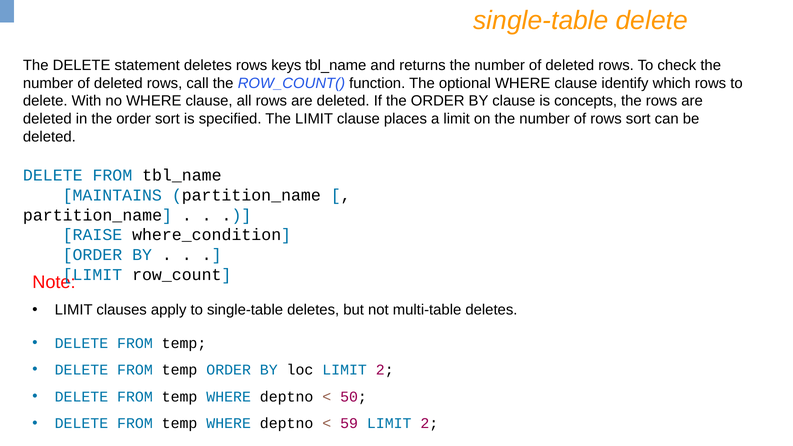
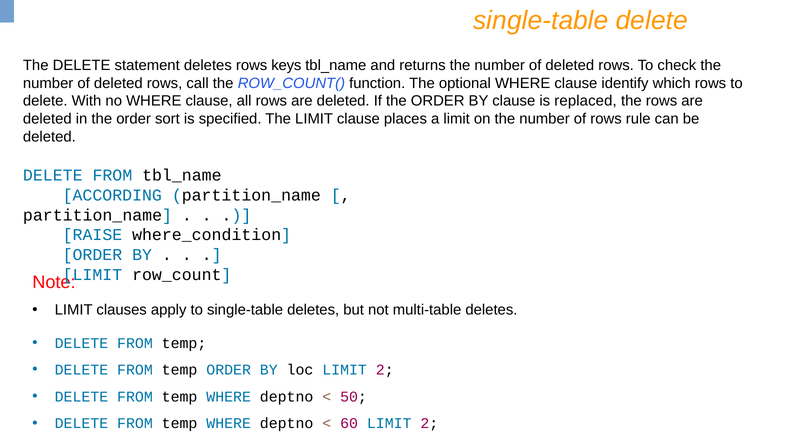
concepts: concepts -> replaced (586, 101)
rows sort: sort -> rule (638, 119)
MAINTAINS: MAINTAINS -> ACCORDING (112, 195)
59: 59 -> 60 (349, 423)
